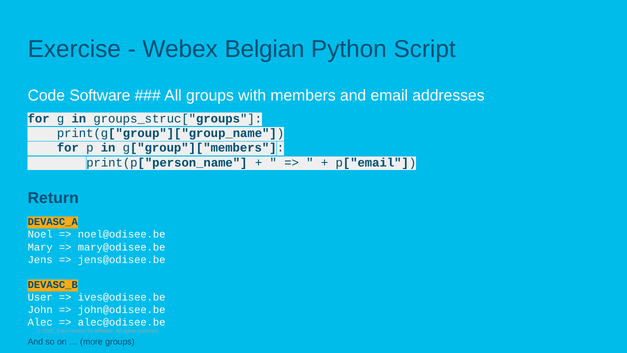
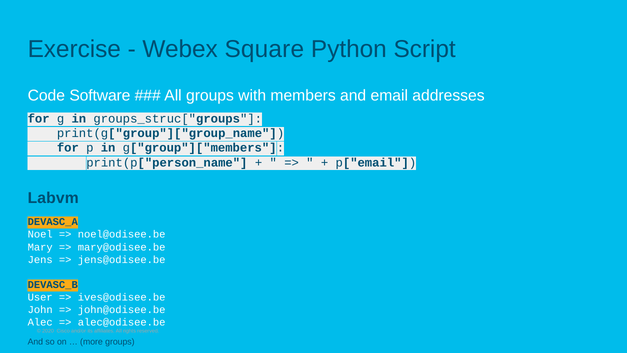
Belgian: Belgian -> Square (264, 49)
Return: Return -> Labvm (53, 198)
